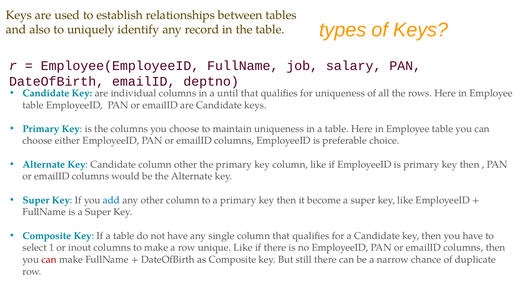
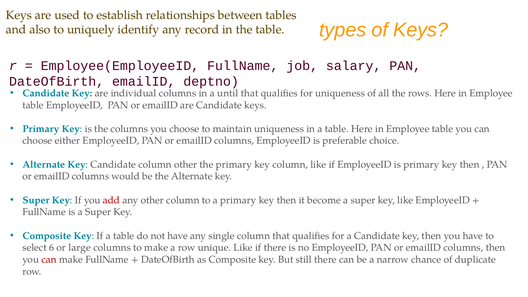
add colour: blue -> red (111, 200)
1: 1 -> 6 (52, 248)
inout: inout -> large (80, 248)
